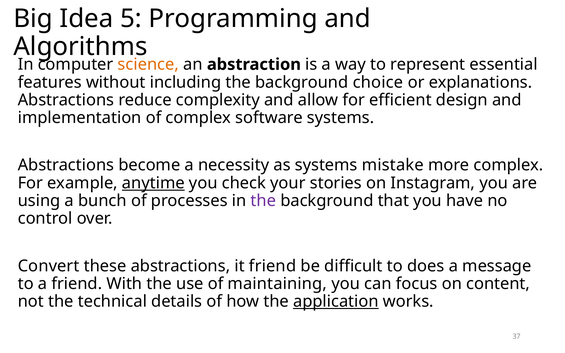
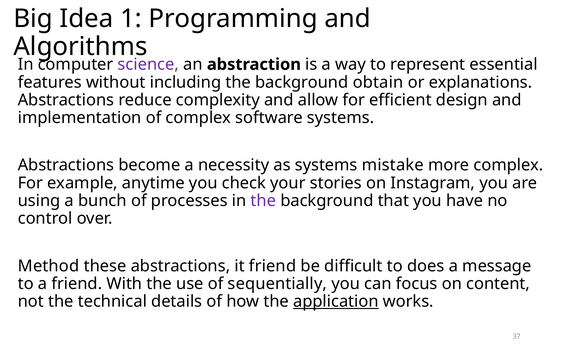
5: 5 -> 1 (131, 19)
science colour: orange -> purple (148, 64)
choice: choice -> obtain (378, 82)
anytime underline: present -> none (153, 183)
Convert: Convert -> Method (49, 266)
maintaining: maintaining -> sequentially (277, 284)
